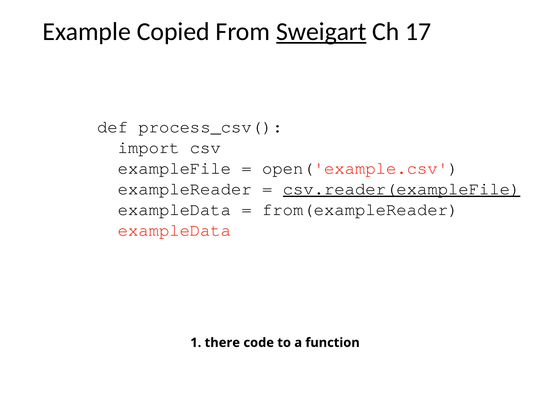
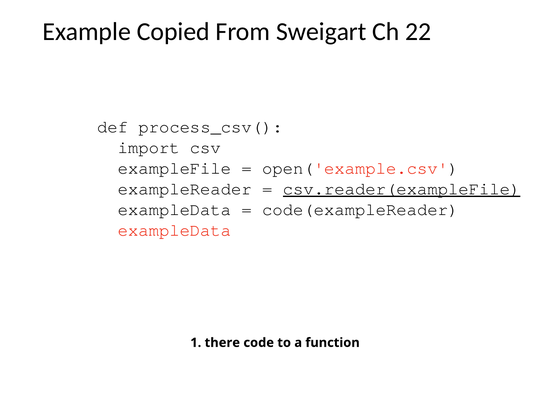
Sweigart underline: present -> none (321, 32)
17: 17 -> 22 (418, 32)
from(exampleReader: from(exampleReader -> code(exampleReader (360, 209)
